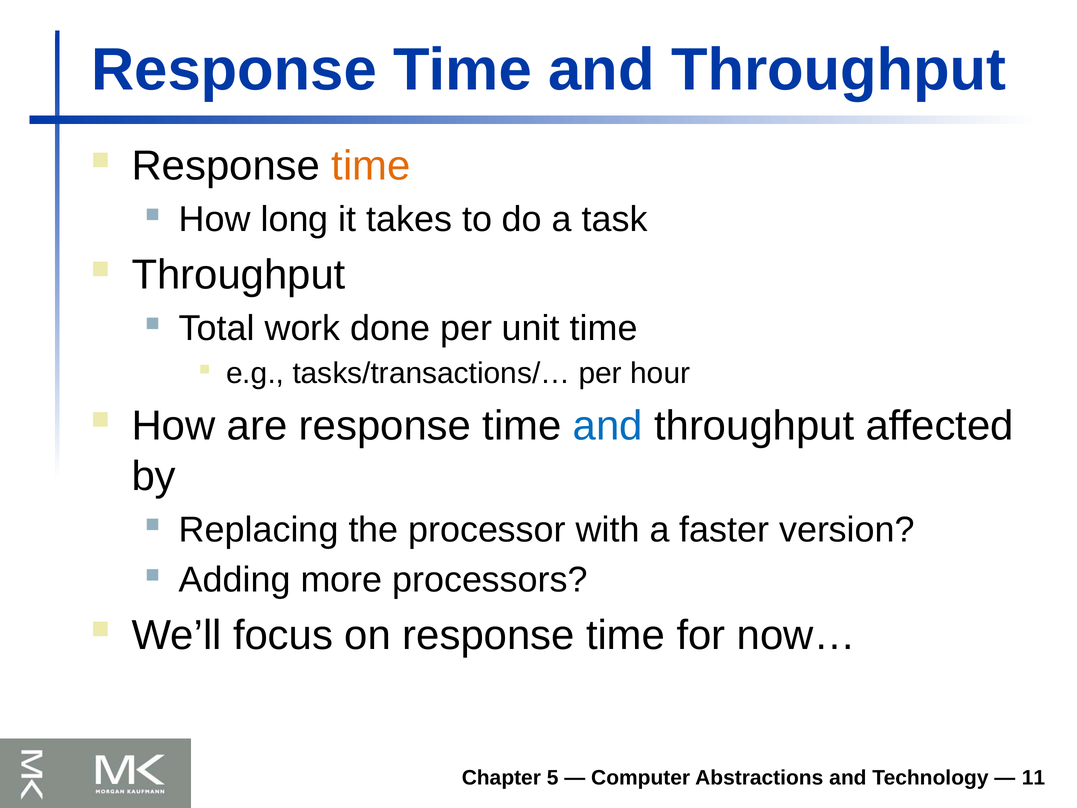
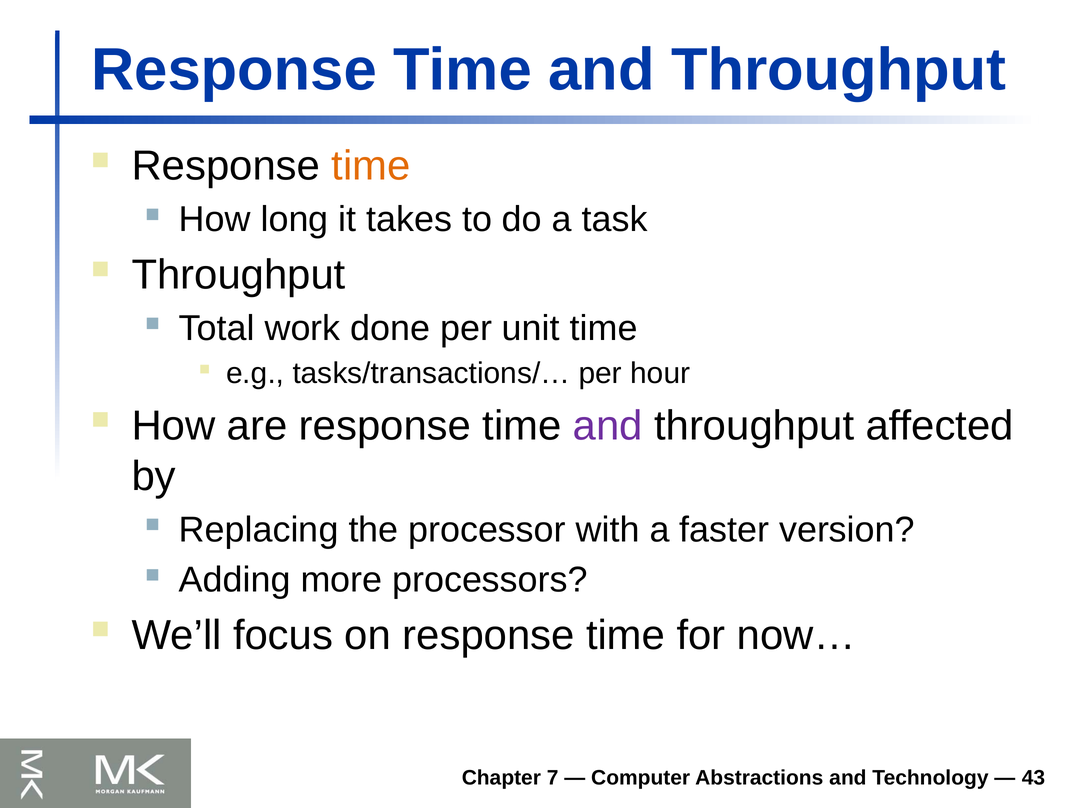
and colour: blue -> purple (608, 426)
5: 5 -> 7 (553, 777)
11: 11 -> 43 (1033, 777)
